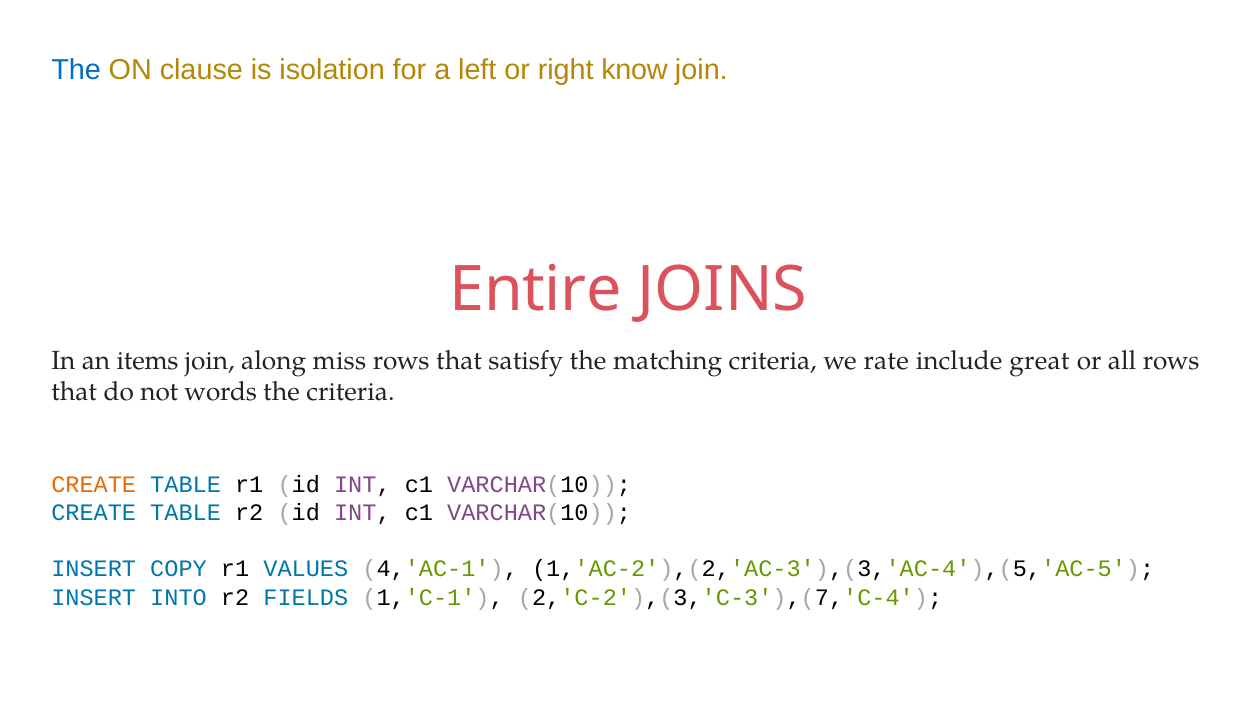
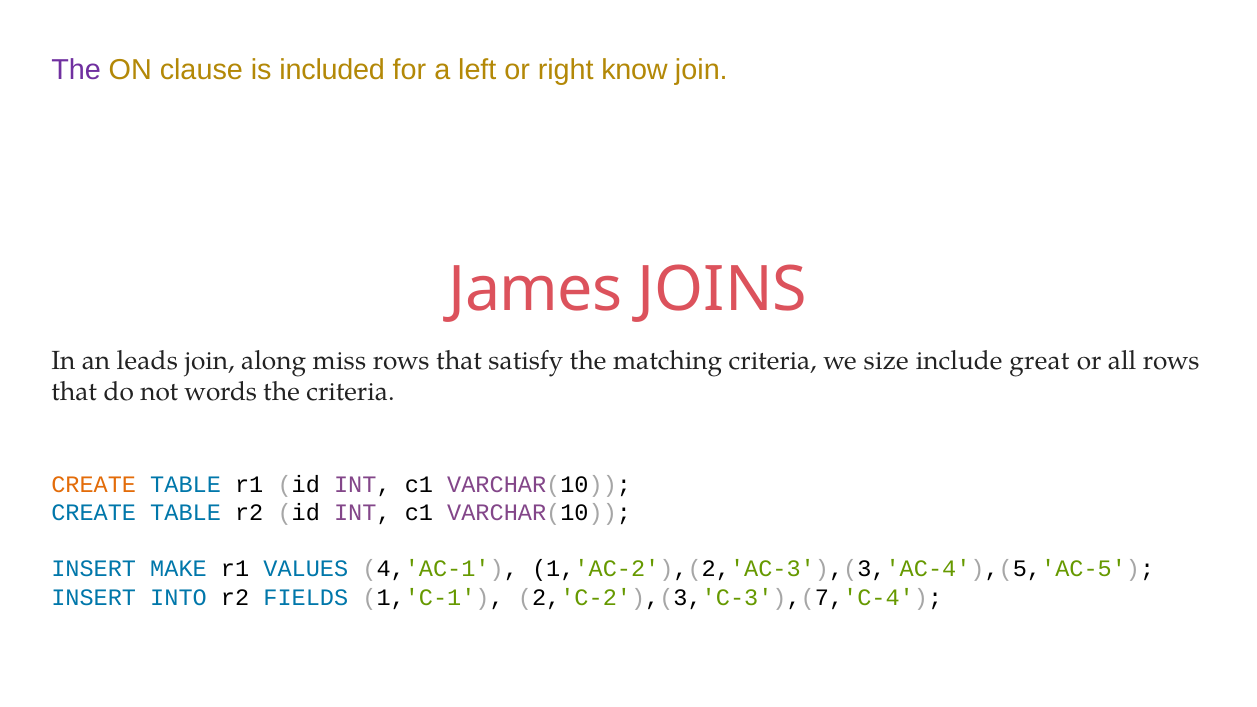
The colour: blue -> purple (76, 70)
isolation: isolation -> included (332, 70)
Entire: Entire -> James (536, 290)
items: items -> leads (147, 361)
rate: rate -> size (886, 361)
COPY: COPY -> MAKE (179, 569)
